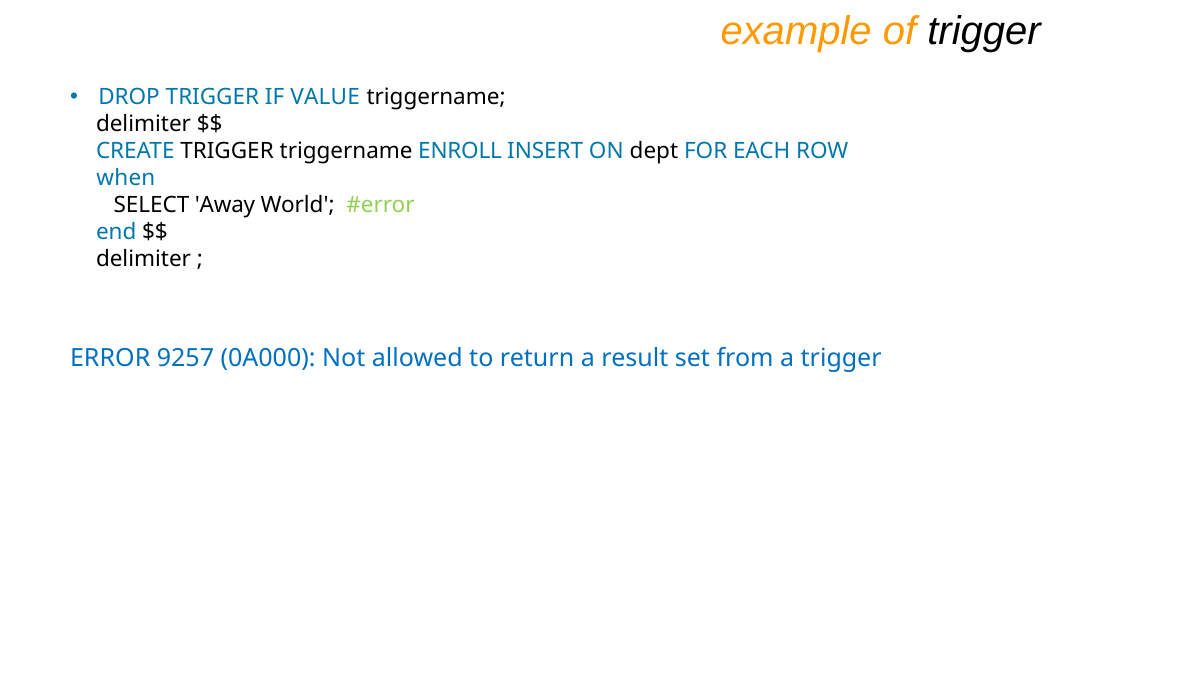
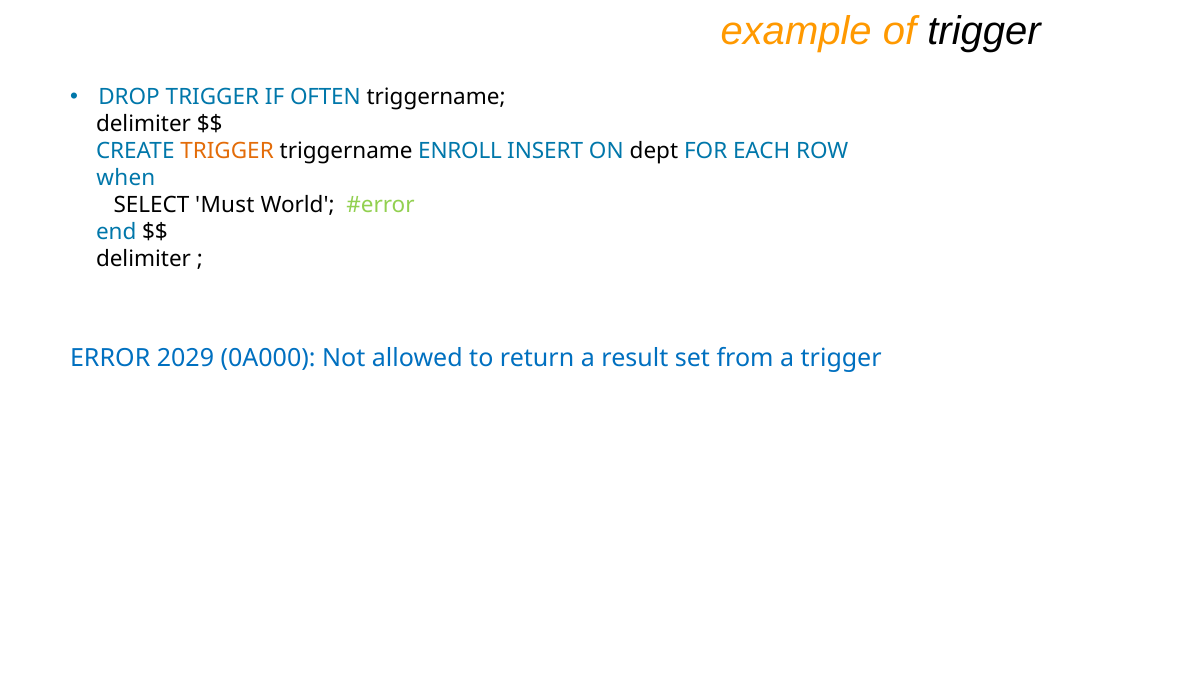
VALUE: VALUE -> OFTEN (325, 97)
TRIGGER colour: black -> orange (227, 151)
Away: Away -> Must (225, 205)
9257: 9257 -> 2029 (185, 359)
